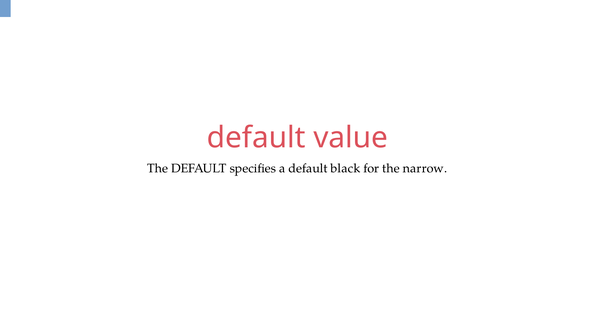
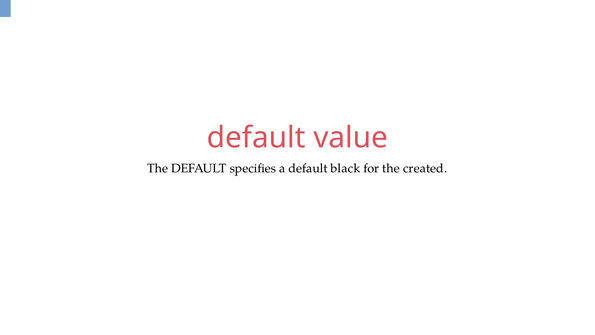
narrow: narrow -> created (425, 168)
